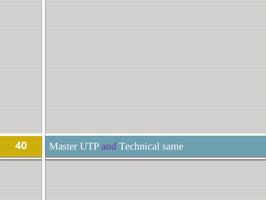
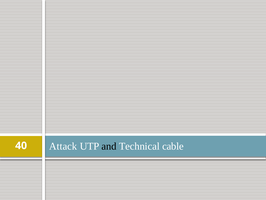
Master: Master -> Attack (63, 146)
and colour: purple -> black (109, 146)
same: same -> cable (173, 146)
